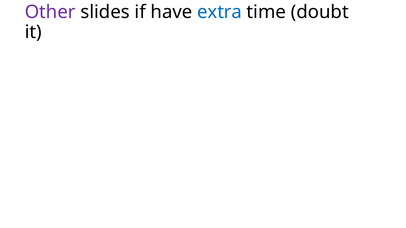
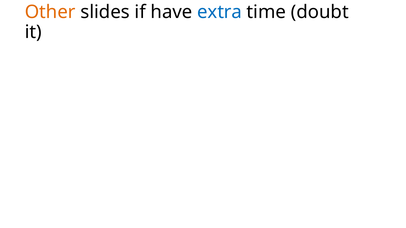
Other colour: purple -> orange (50, 12)
